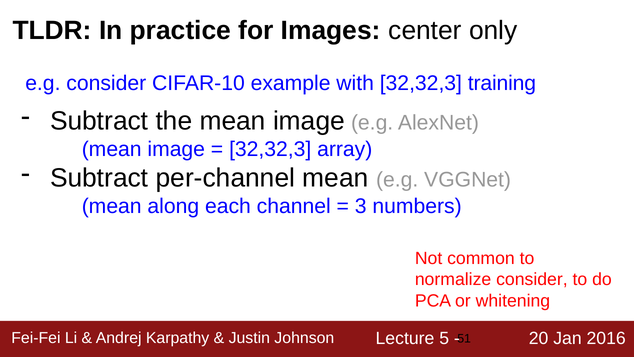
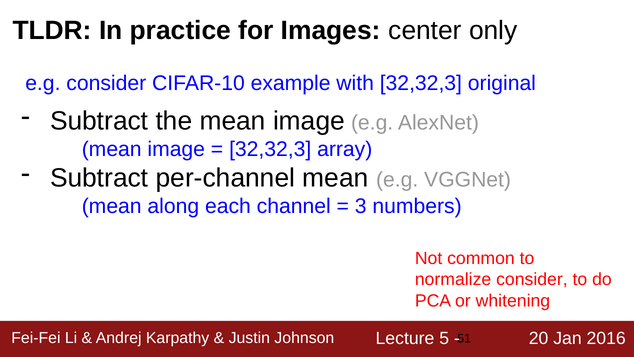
training: training -> original (502, 83)
